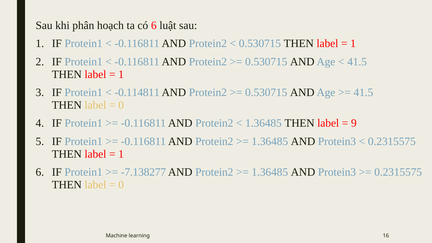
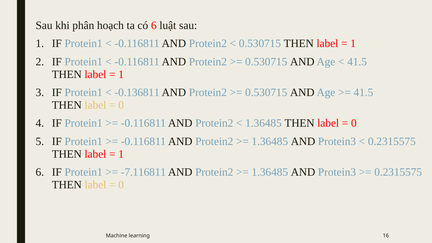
-0.114811: -0.114811 -> -0.136811 (137, 92)
9: 9 -> 0 (354, 123)
-7.138277: -7.138277 -> -7.116811 (143, 172)
